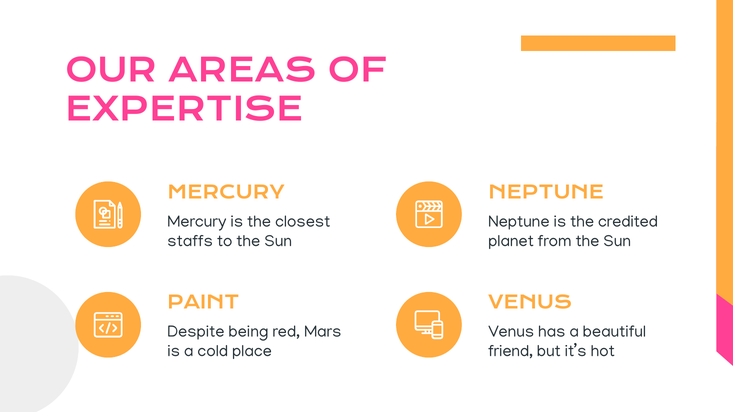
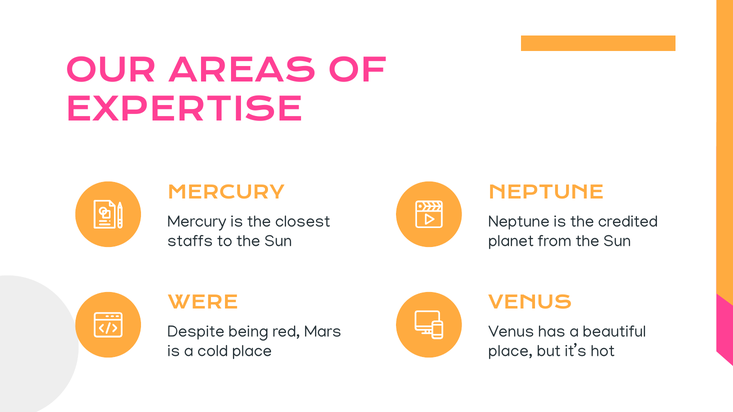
PAINT: PAINT -> WERE (203, 303)
friend: friend -> place (510, 351)
